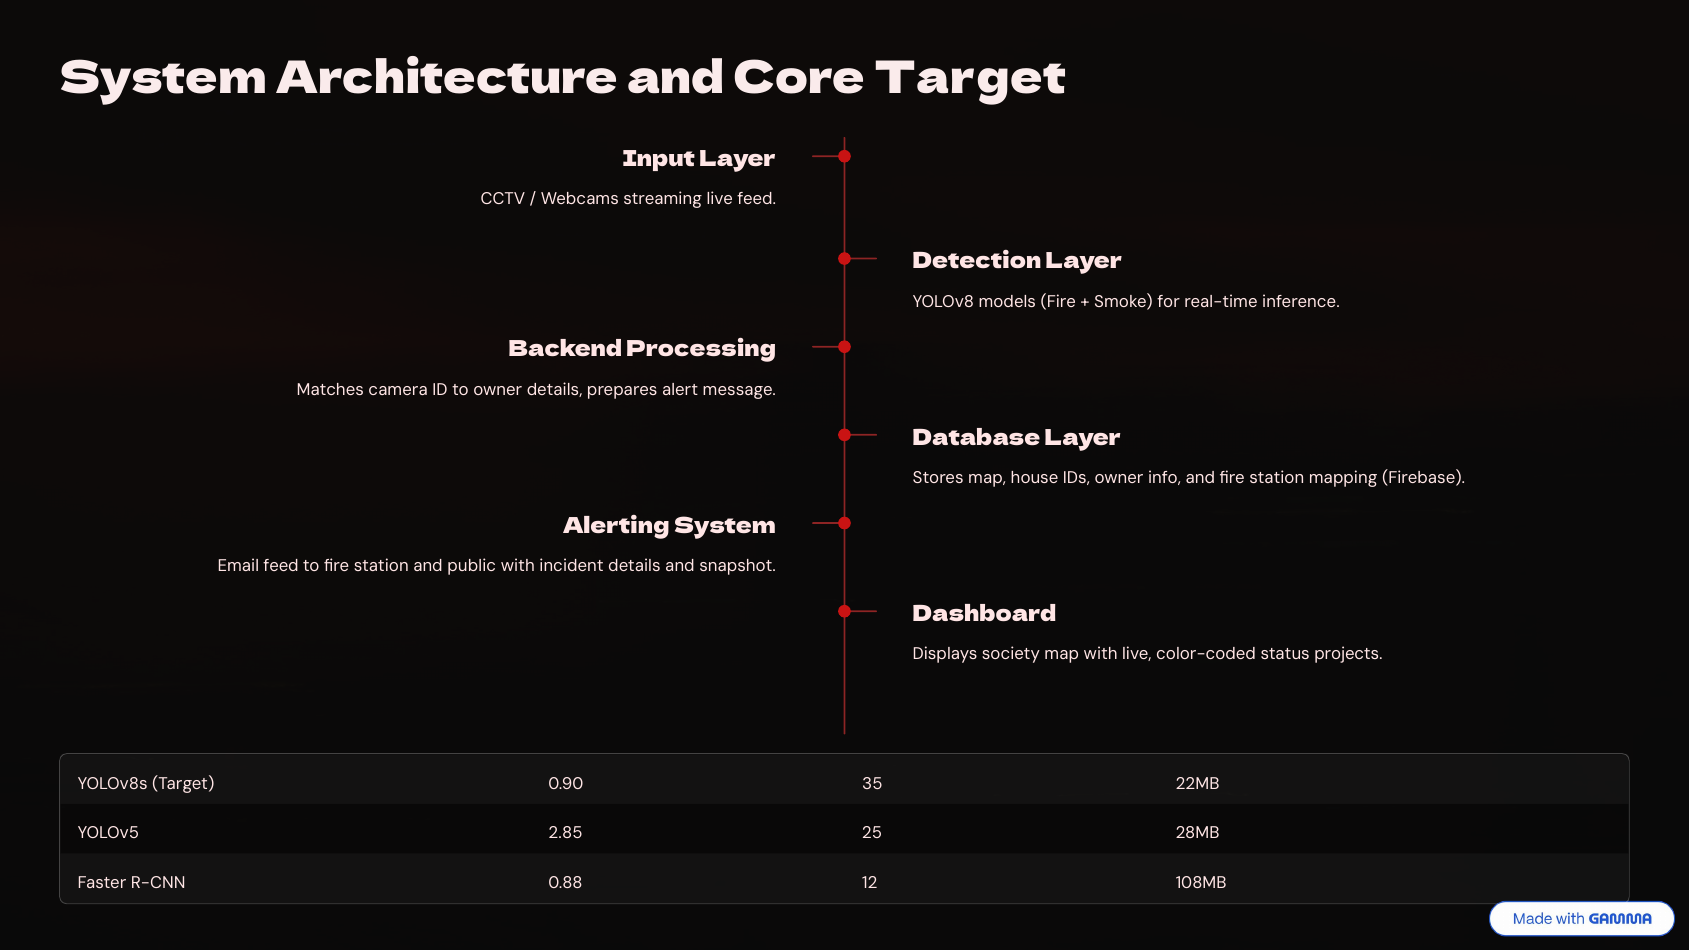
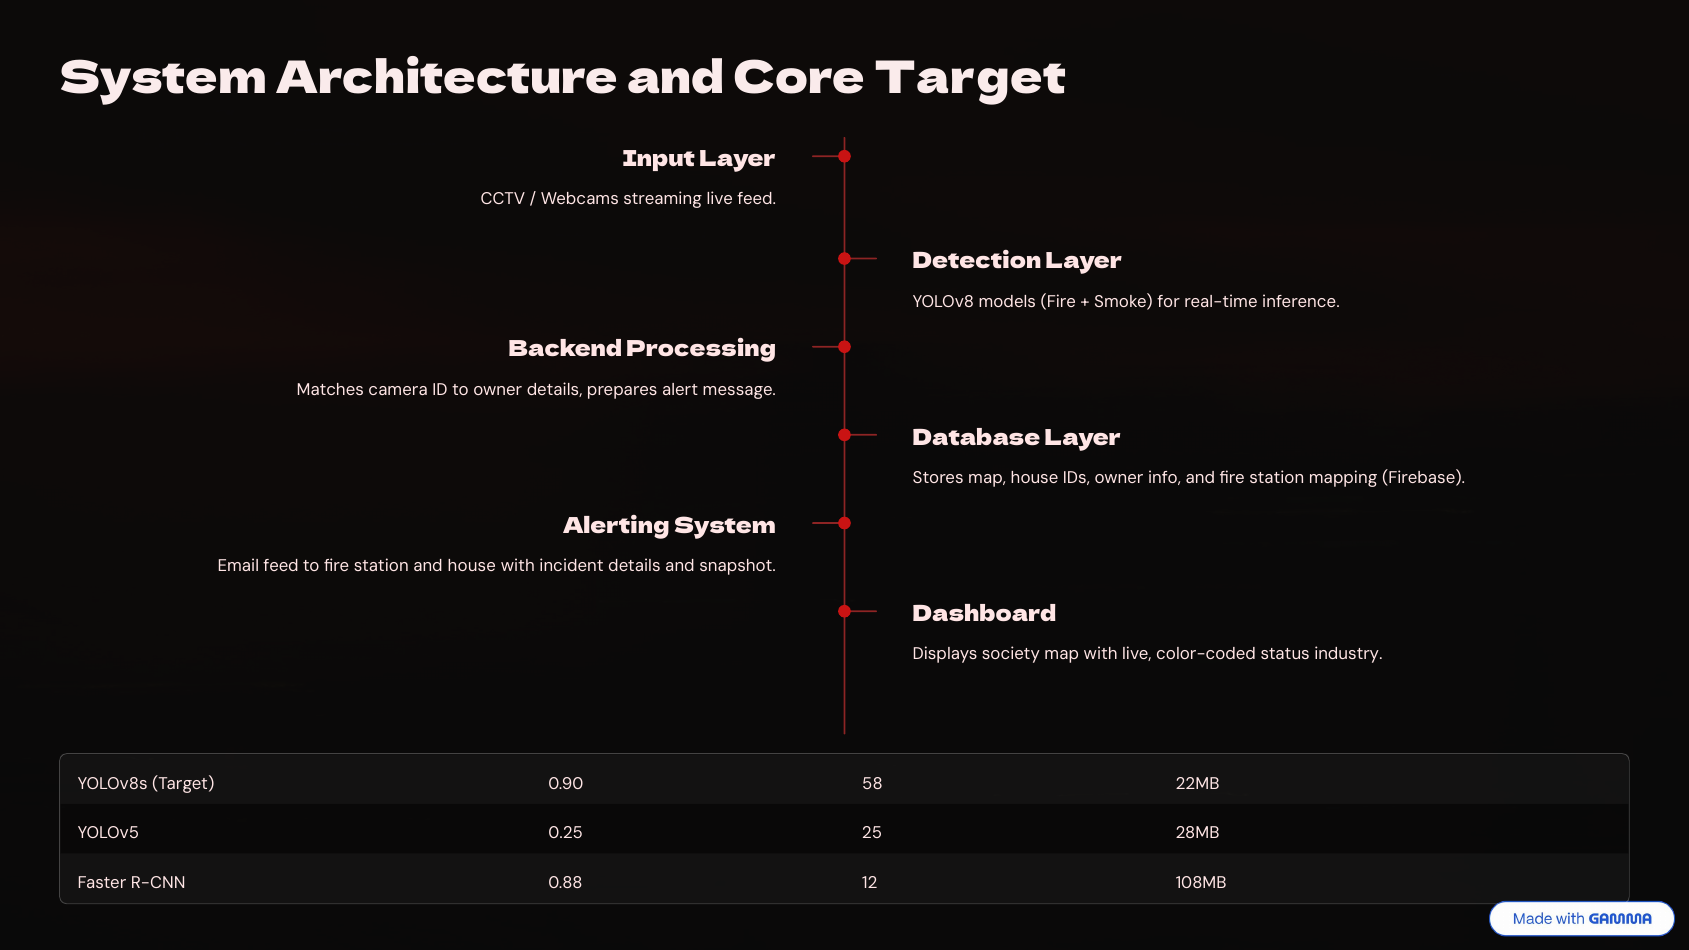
and public: public -> house (472, 566)
projects: projects -> industry (1348, 654)
35: 35 -> 58 (872, 784)
2.85: 2.85 -> 0.25 (566, 833)
